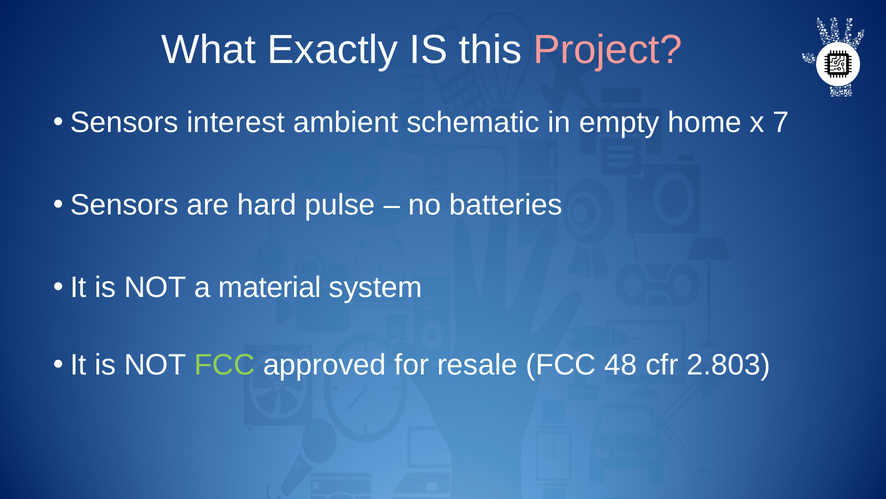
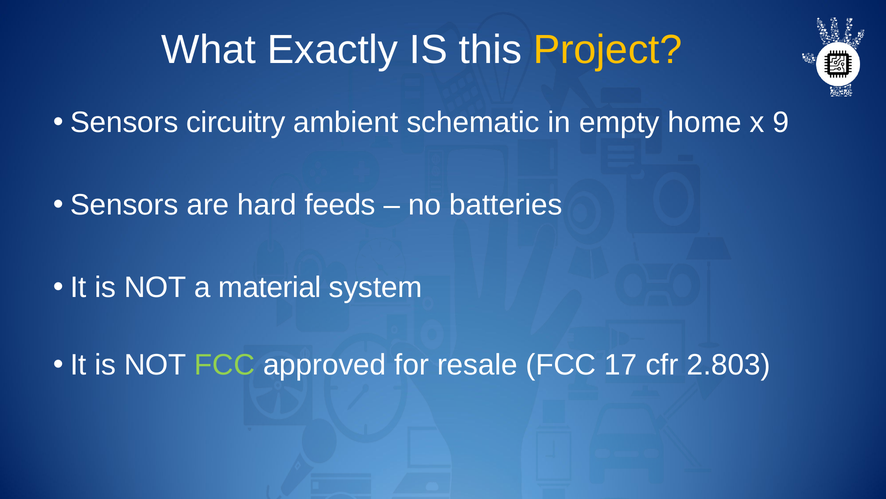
Project colour: pink -> yellow (608, 50)
interest: interest -> circuitry (236, 123)
7: 7 -> 9 (781, 123)
pulse: pulse -> feeds (340, 205)
48: 48 -> 17 (621, 365)
